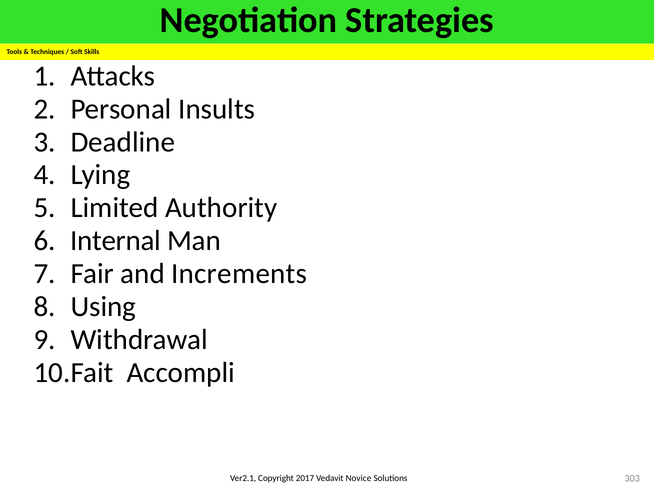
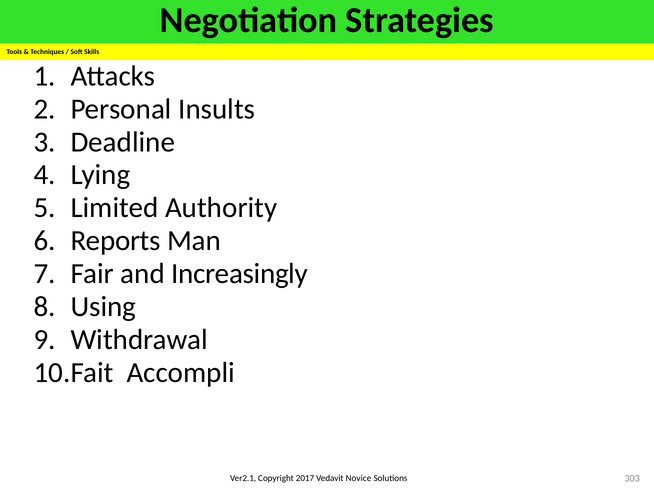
Internal: Internal -> Reports (116, 240)
Increments: Increments -> Increasingly (240, 273)
